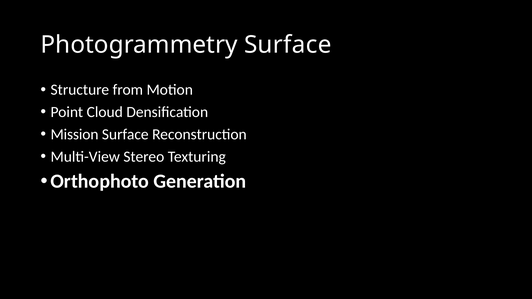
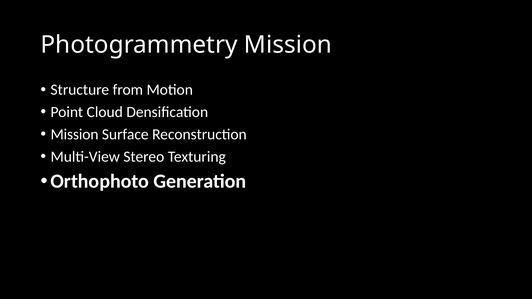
Photogrammetry Surface: Surface -> Mission (288, 45)
